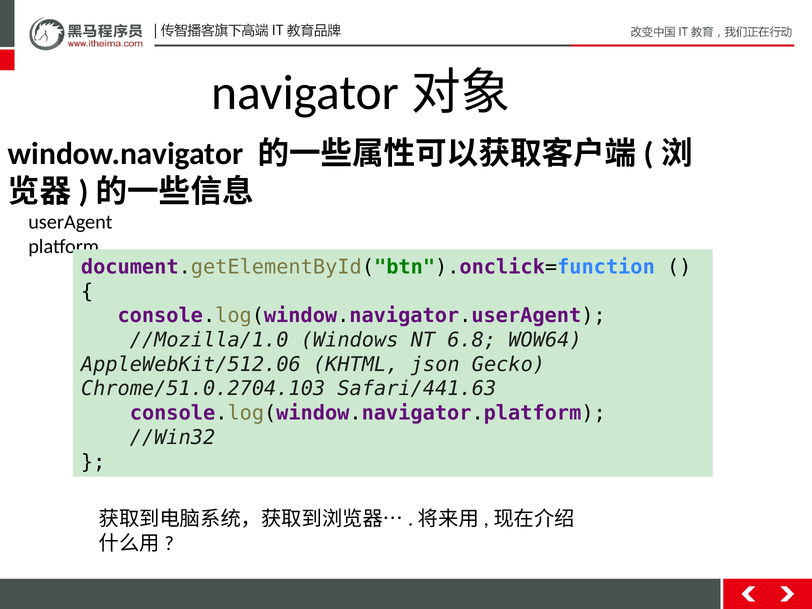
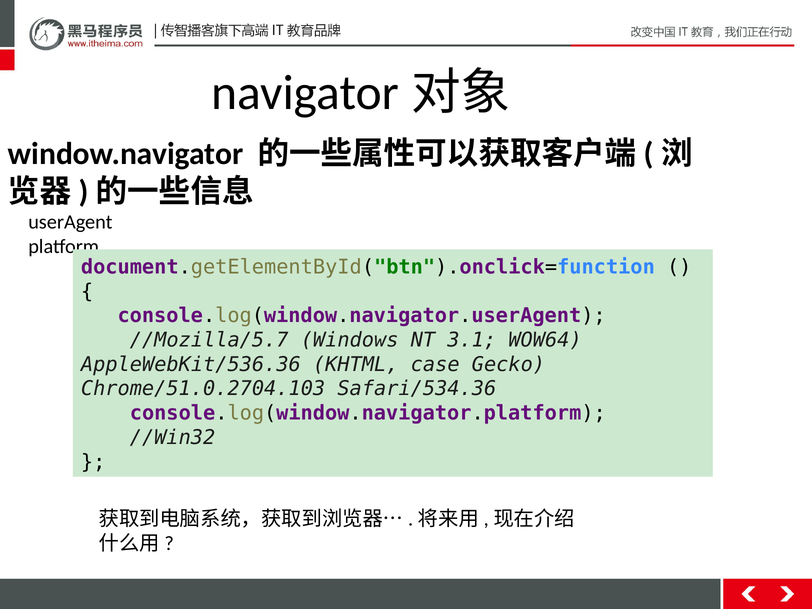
//Mozilla/1.0: //Mozilla/1.0 -> //Mozilla/5.7 (209, 340)
6.8: 6.8 -> 3.1 (472, 340)
AppleWebKit/512.06: AppleWebKit/512.06 -> AppleWebKit/536.36 (191, 364)
json: json -> case (435, 364)
Safari/441.63: Safari/441.63 -> Safari/534.36 (417, 389)
